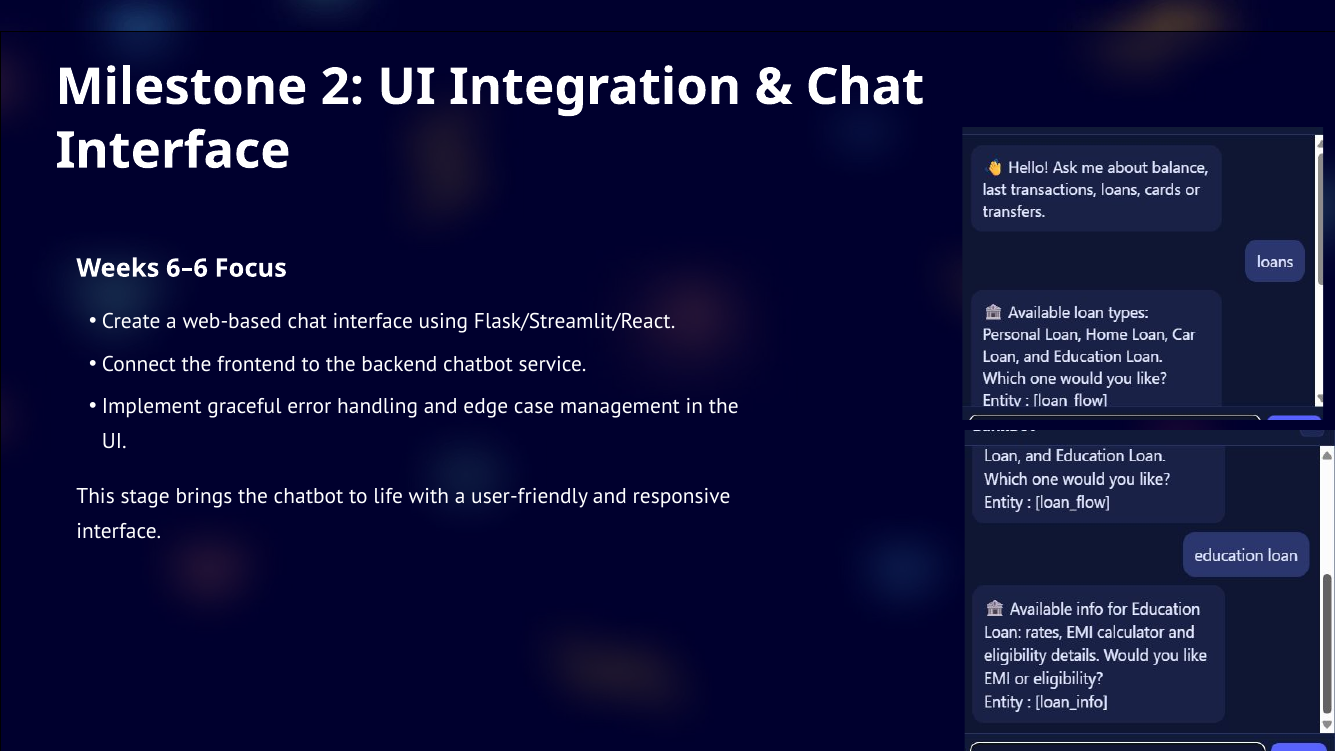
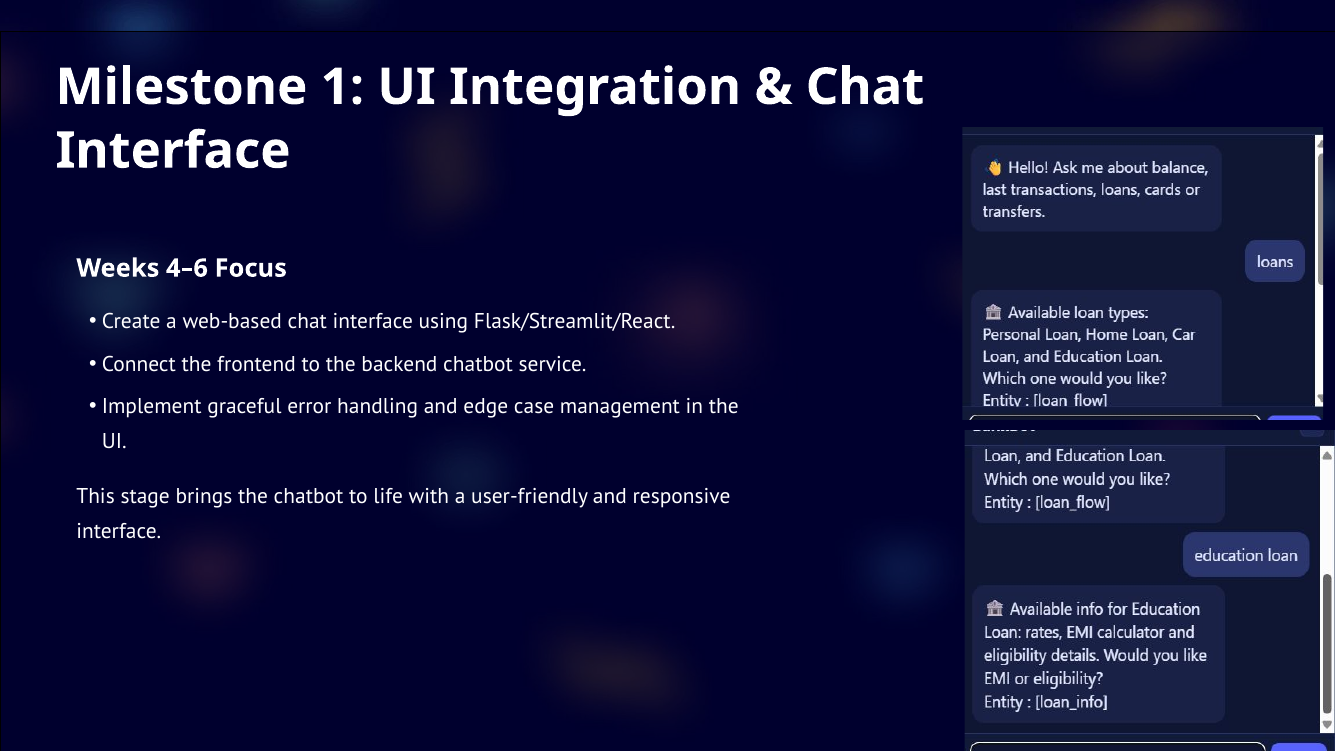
2: 2 -> 1 (342, 87)
6–6: 6–6 -> 4–6 (187, 268)
